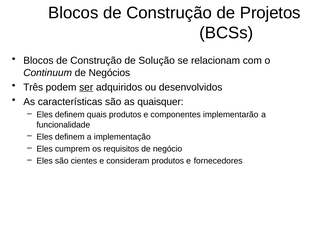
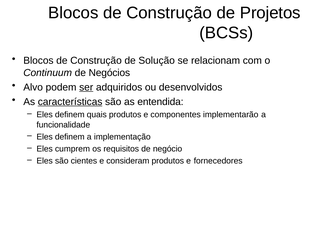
Três: Três -> Alvo (33, 87)
características underline: none -> present (70, 102)
quaisquer: quaisquer -> entendida (160, 102)
